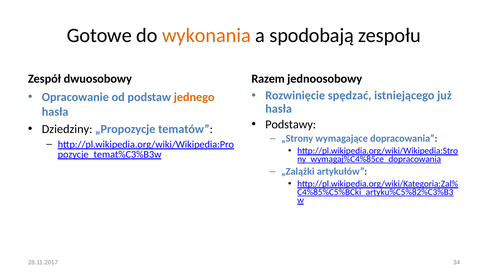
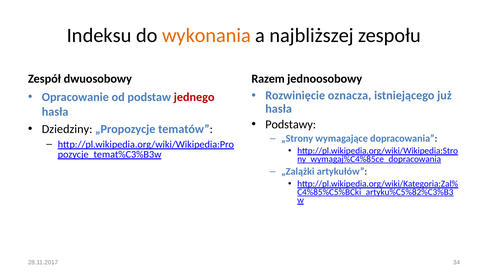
Gotowe: Gotowe -> Indeksu (99, 35)
spodobają: spodobają -> najbliższej (312, 35)
spędzać: spędzać -> oznacza (350, 95)
jednego colour: orange -> red (194, 97)
